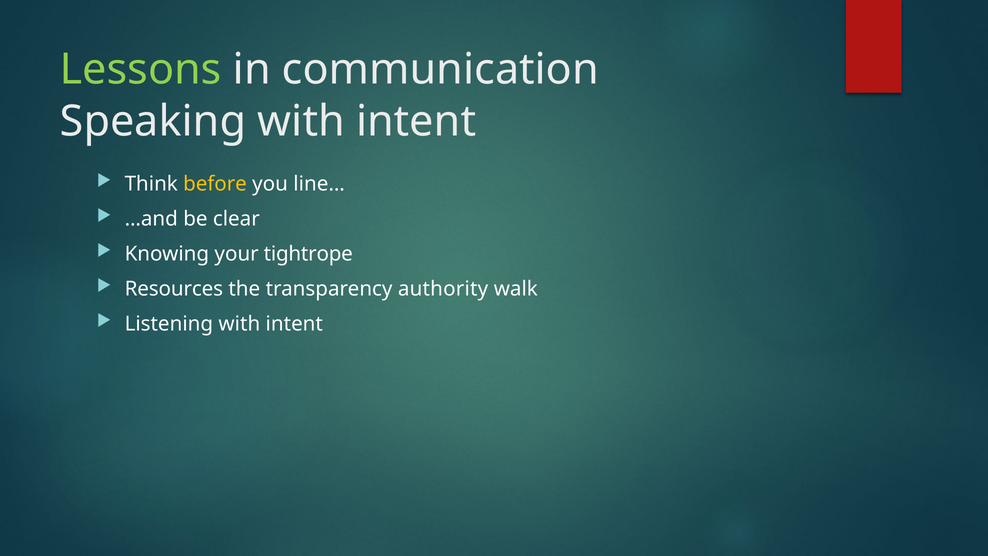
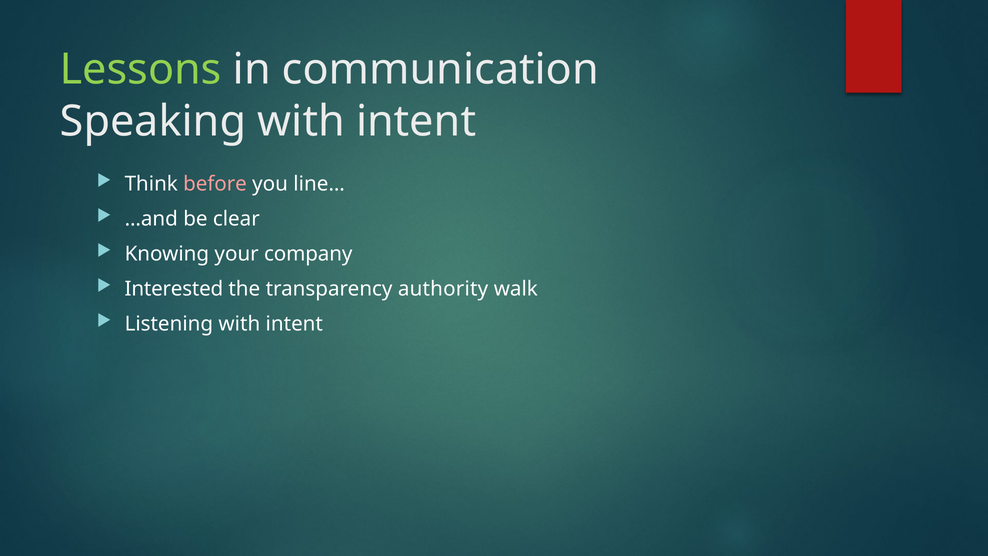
before colour: yellow -> pink (215, 184)
tightrope: tightrope -> company (308, 254)
Resources: Resources -> Interested (174, 289)
